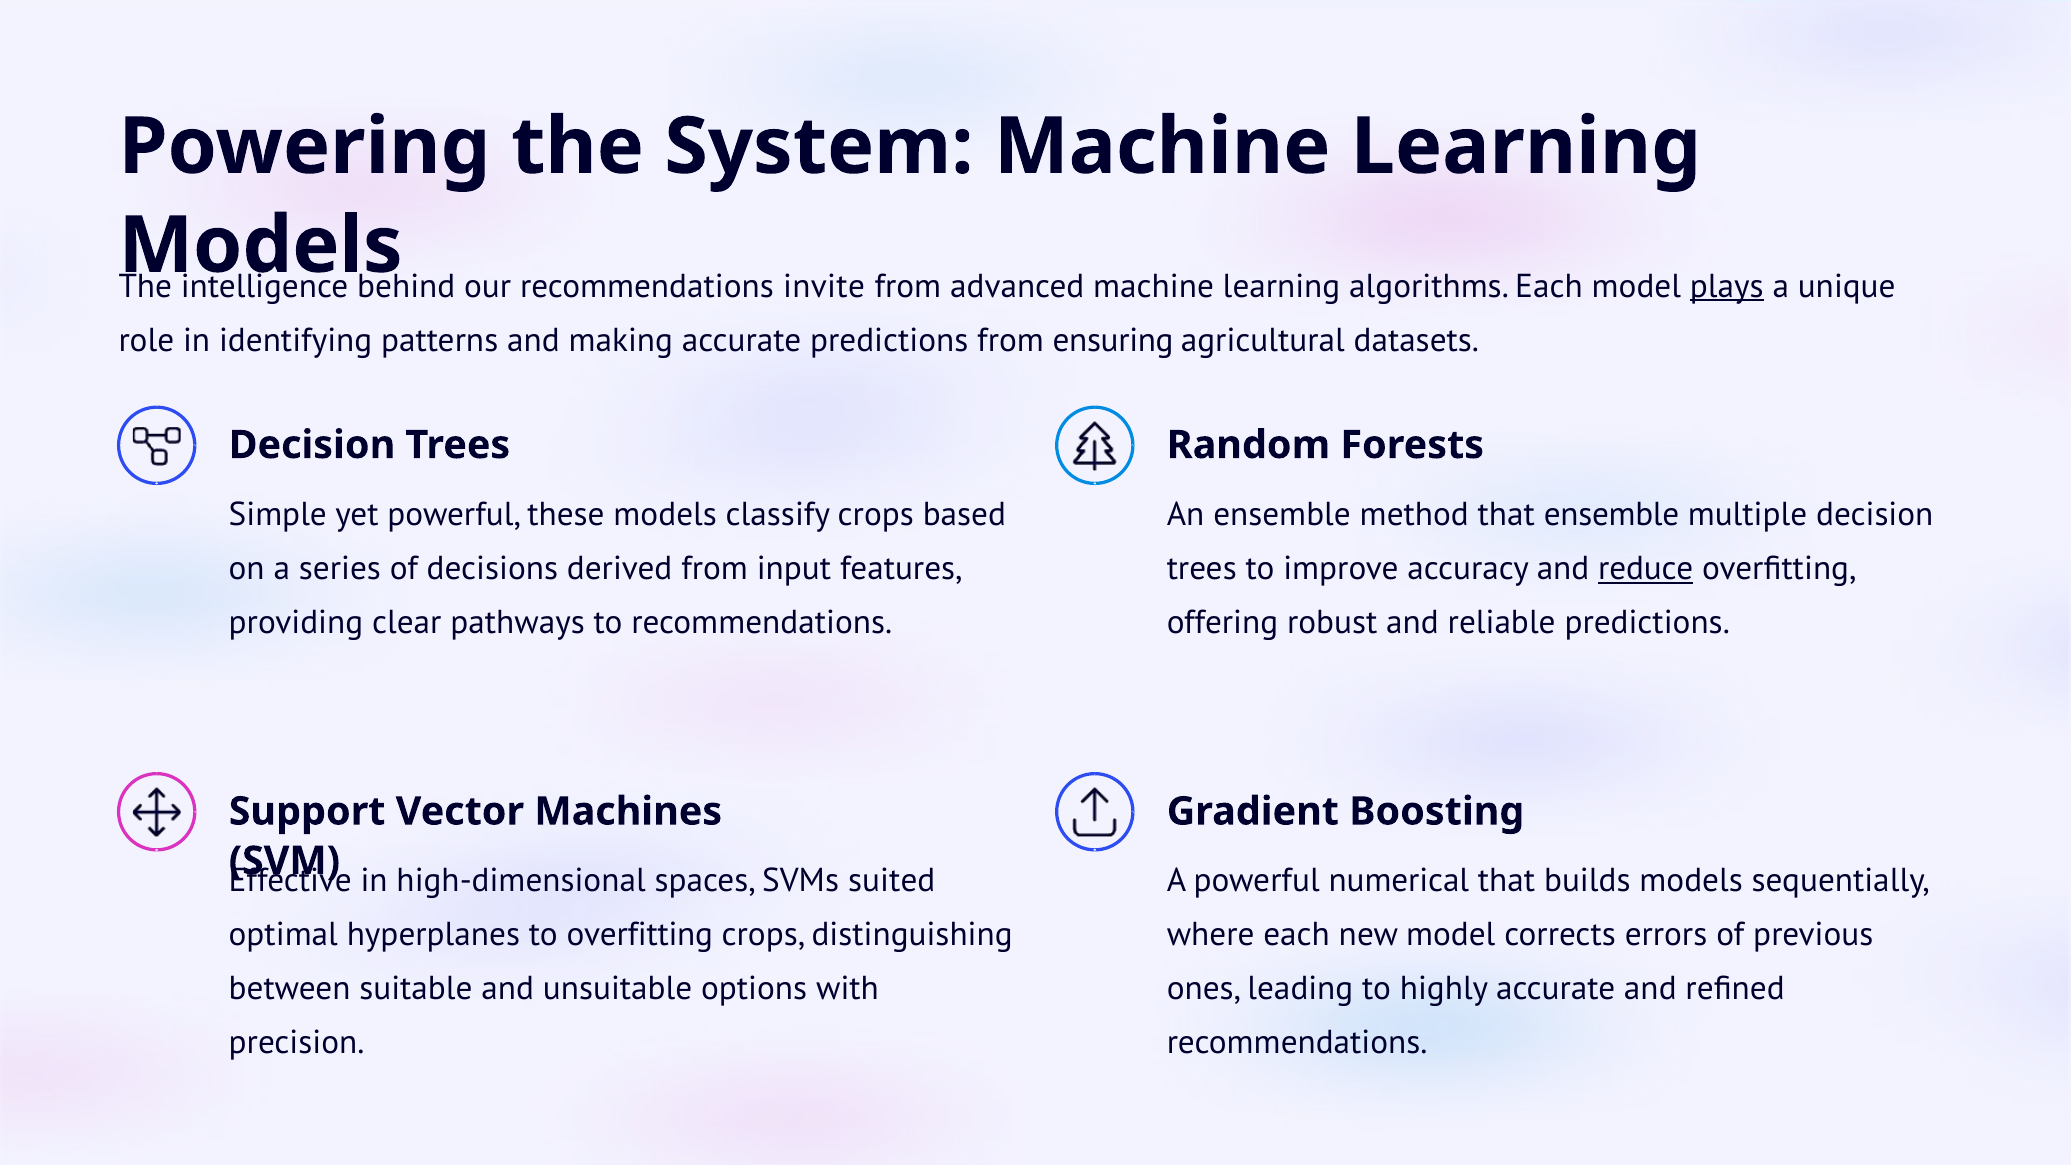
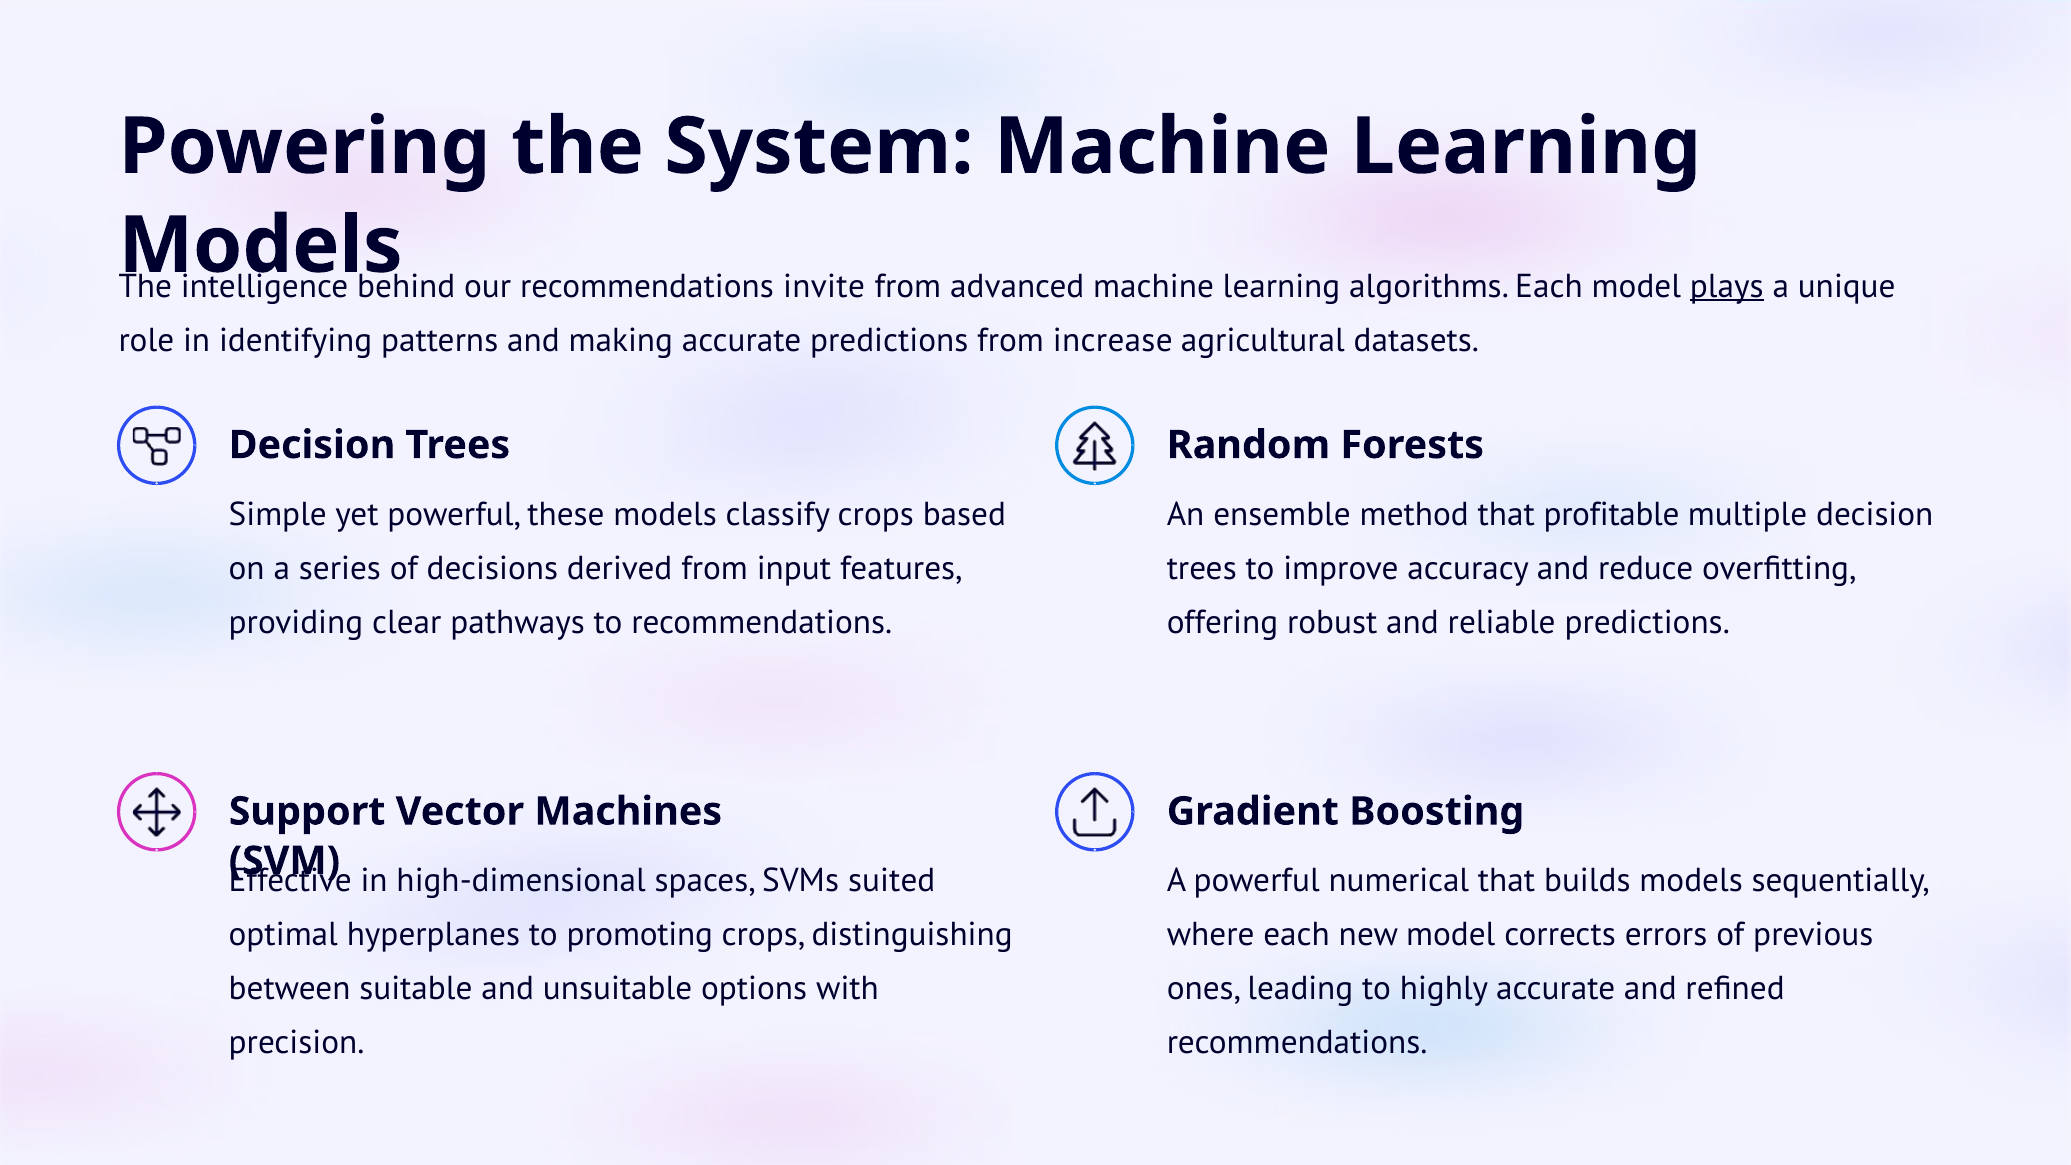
ensuring: ensuring -> increase (1113, 340)
that ensemble: ensemble -> profitable (1612, 514)
reduce underline: present -> none (1646, 568)
to overfitting: overfitting -> promoting (640, 935)
